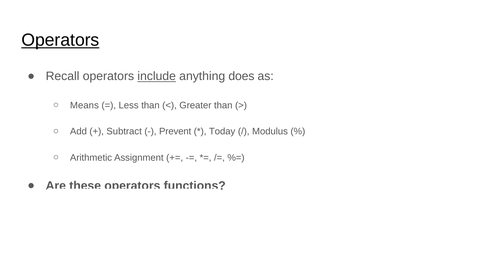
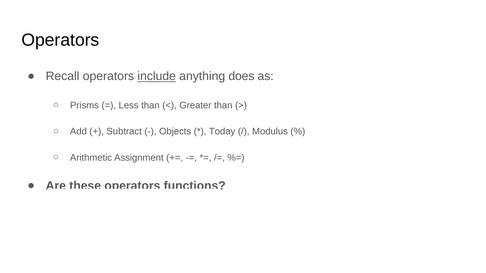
Operators underline: present -> none (60, 40)
Means: Means -> Prisms (84, 106)
Prevent: Prevent -> Objects (175, 132)
